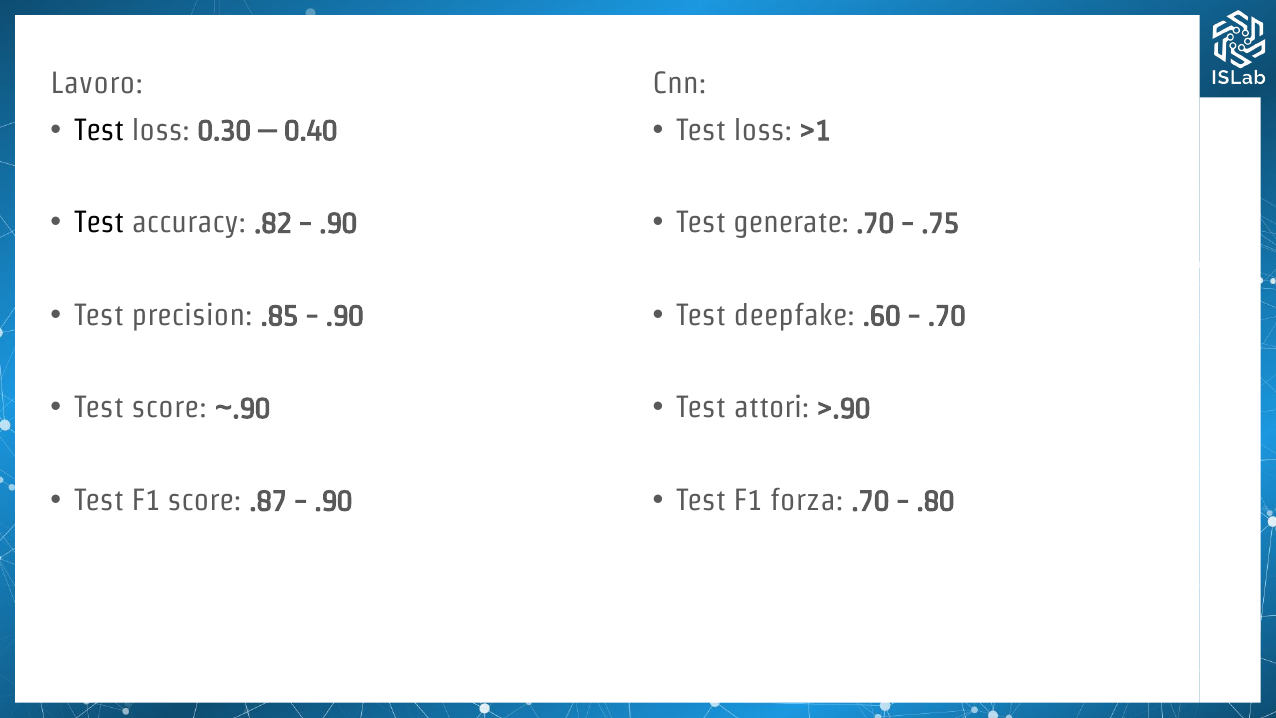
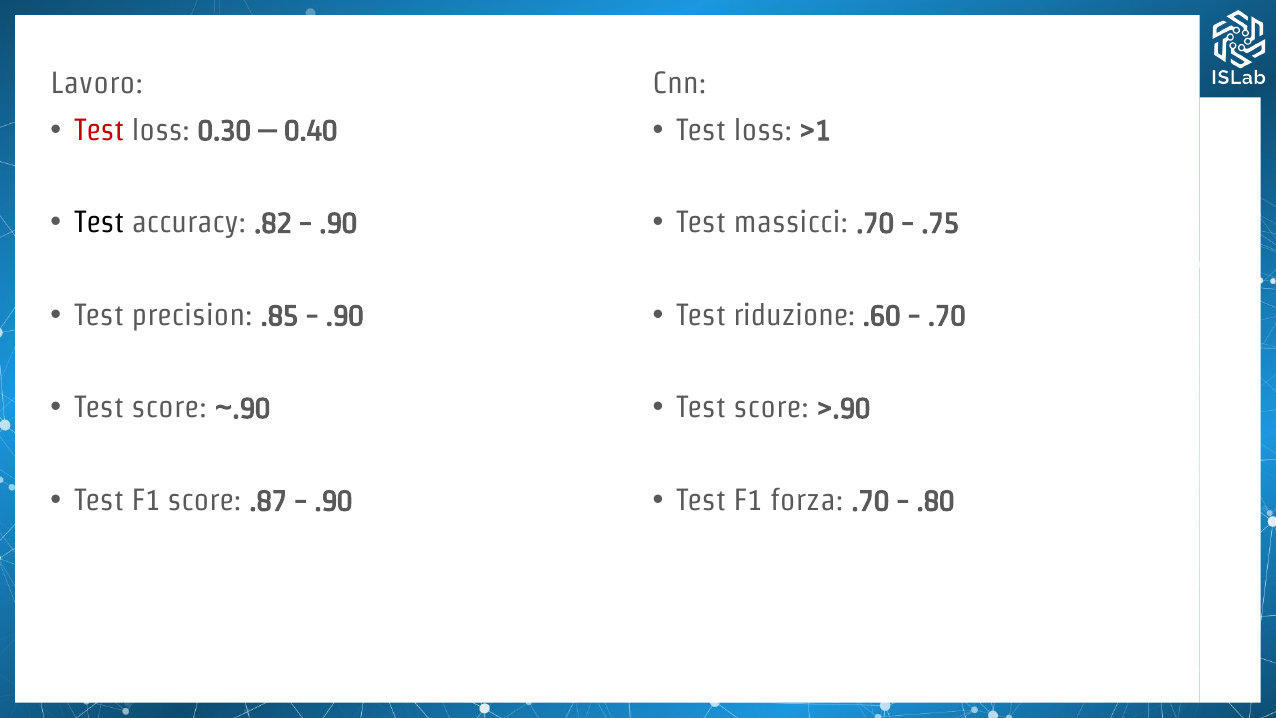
Test colour: black -> red (99, 130)
generate: generate -> massicci (791, 223)
deepfake: deepfake -> riduzione (794, 315)
attori: attori -> score (771, 408)
